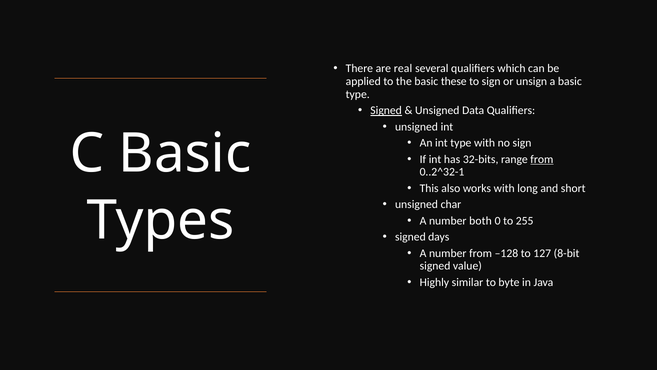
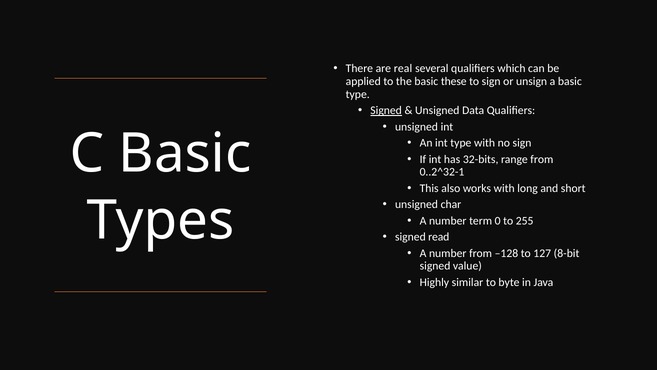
from underline: present -> none (542, 159)
both: both -> term (481, 220)
days: days -> read (439, 237)
